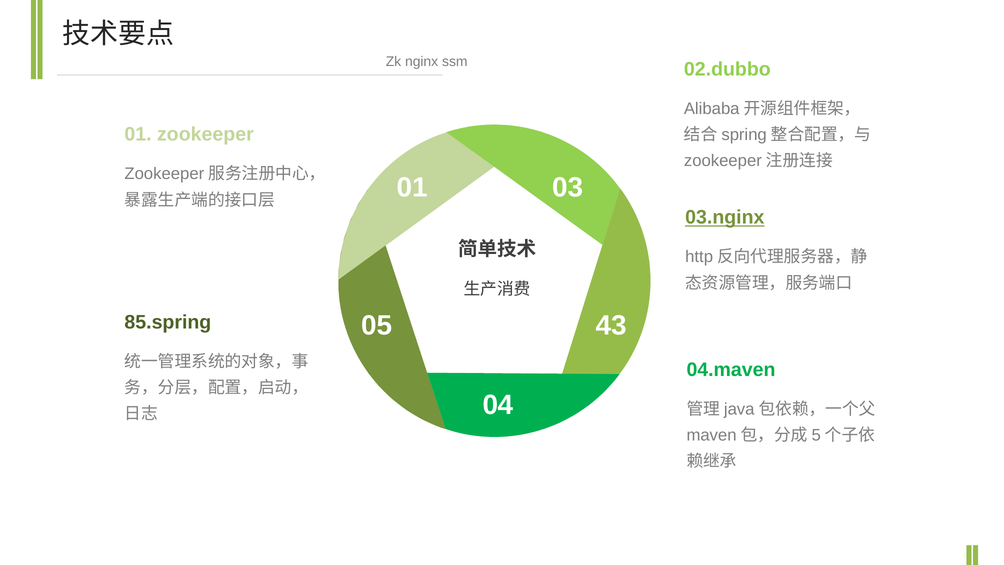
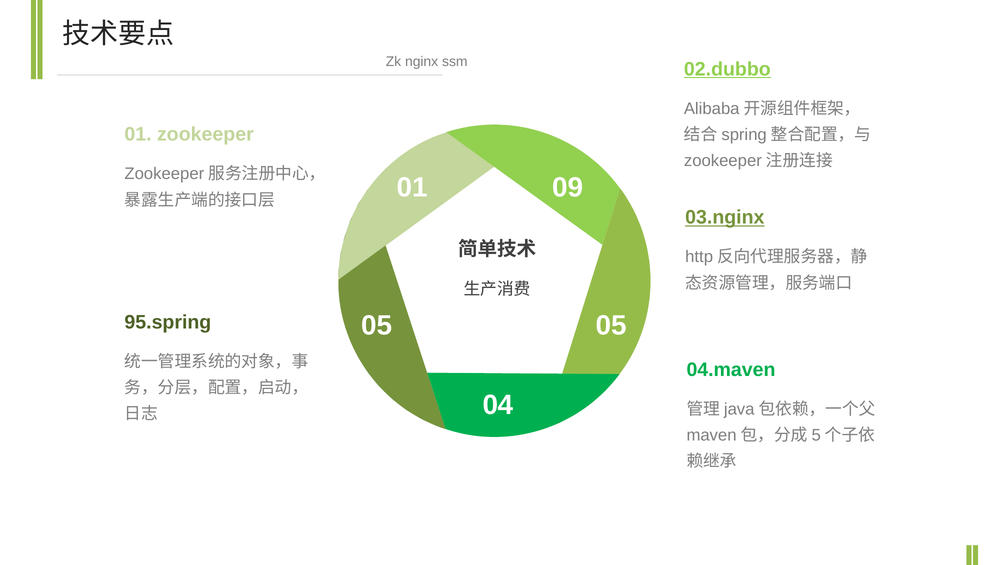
02.dubbo underline: none -> present (727, 69)
03: 03 -> 09 (568, 187)
05 43: 43 -> 05 (611, 325)
85.spring: 85.spring -> 95.spring (168, 322)
